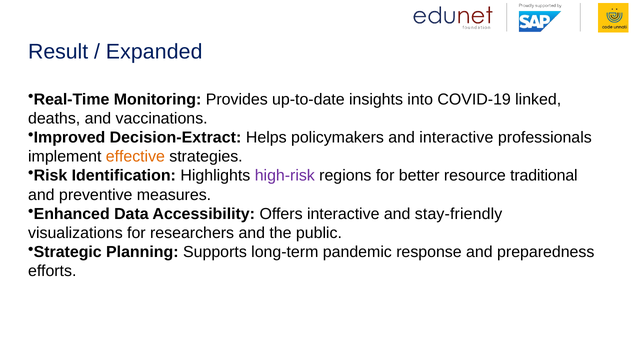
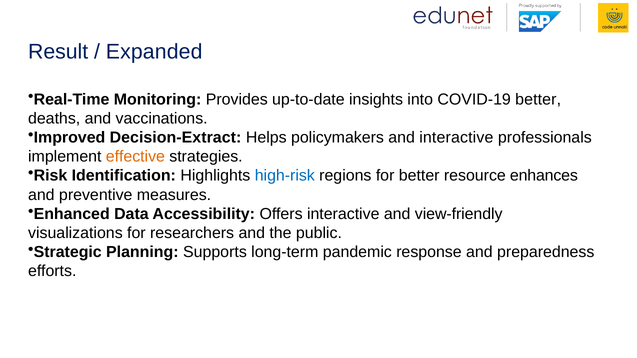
COVID-19 linked: linked -> better (538, 99)
high-risk colour: purple -> blue (285, 176)
traditional: traditional -> enhances (544, 176)
stay-friendly: stay-friendly -> view-friendly (459, 214)
